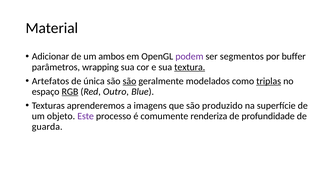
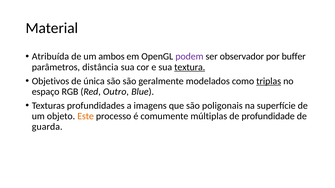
Adicionar: Adicionar -> Atribuída (50, 57)
segmentos: segmentos -> observador (242, 57)
wrapping: wrapping -> distância (100, 67)
Artefatos: Artefatos -> Objetivos (50, 81)
são underline: present -> none (129, 81)
RGB underline: present -> none (70, 92)
aprenderemos: aprenderemos -> profundidades (96, 106)
produzido: produzido -> poligonais (222, 106)
Este colour: purple -> orange (86, 116)
renderiza: renderiza -> múltiplas (209, 116)
